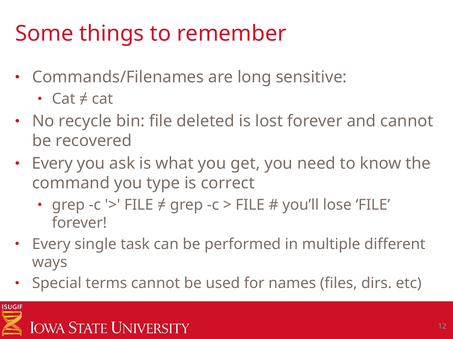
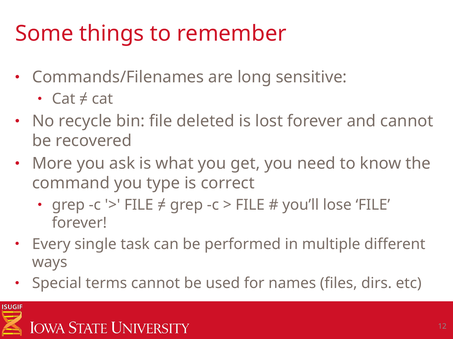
Every: Every -> More (52, 164)
